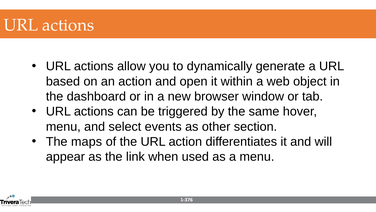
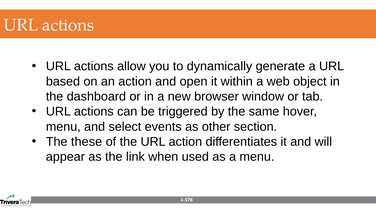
maps: maps -> these (87, 141)
